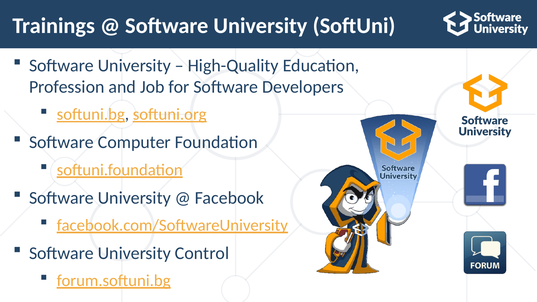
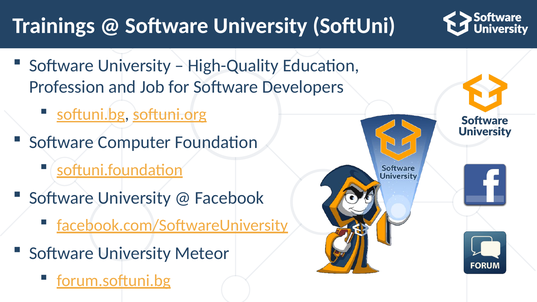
Control: Control -> Meteor (202, 253)
